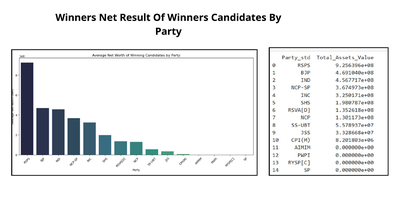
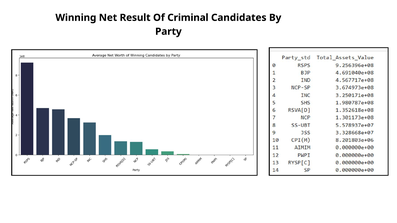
Winners: Winners -> Winning (76, 18)
Of Winners: Winners -> Criminal (188, 18)
